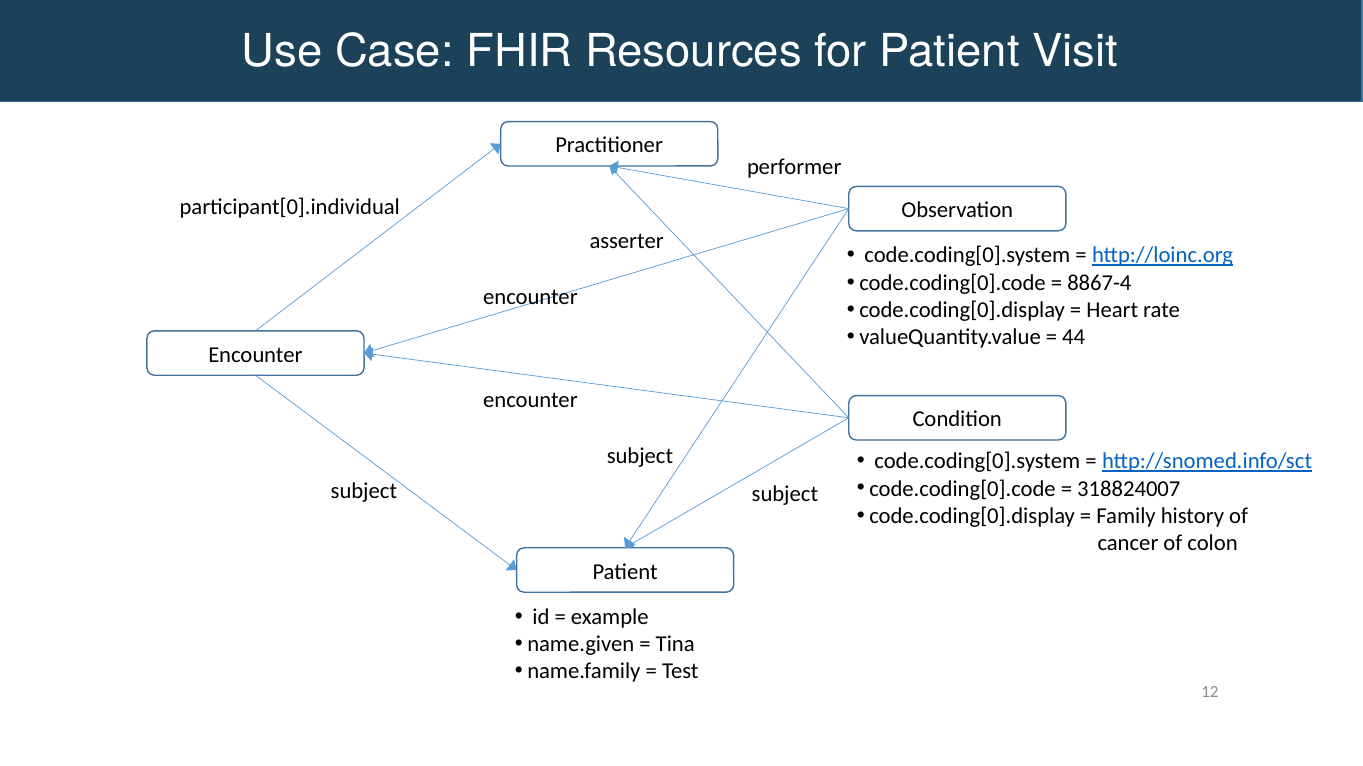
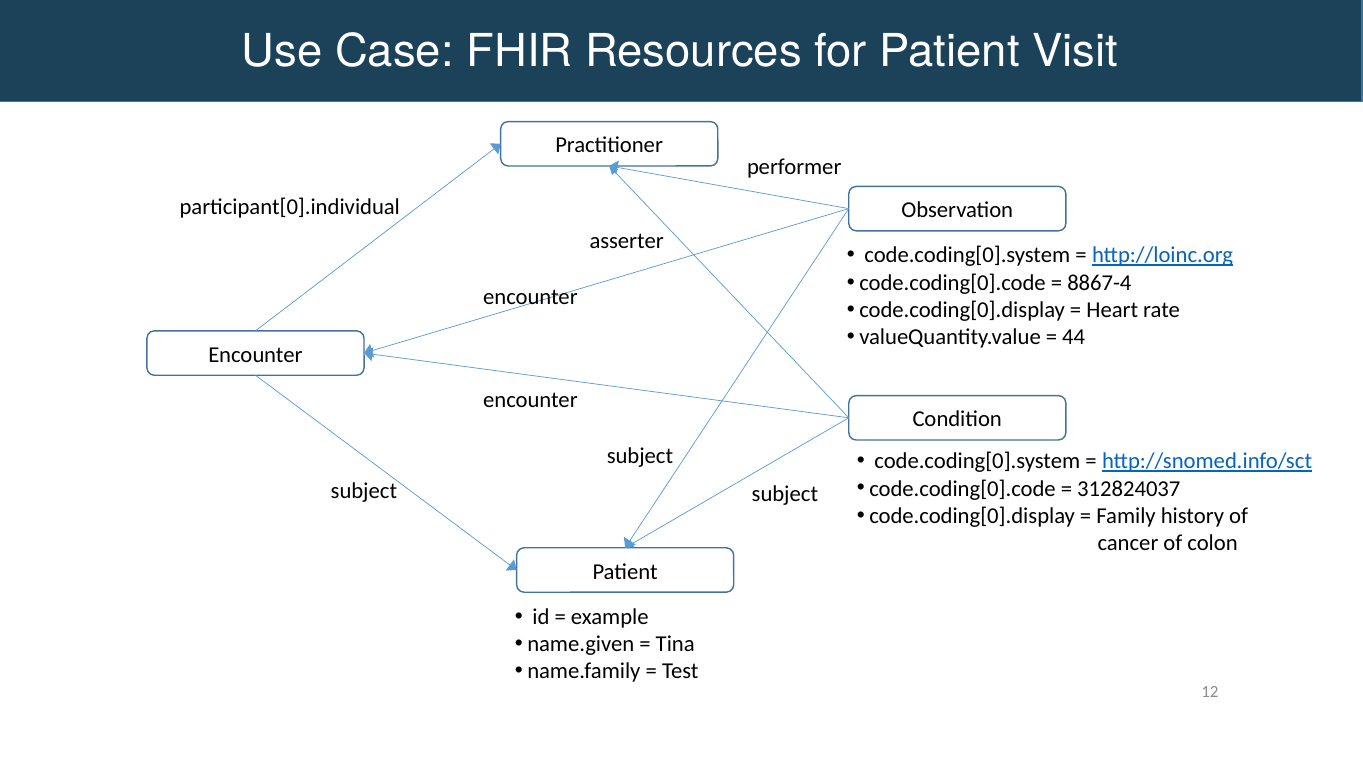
318824007: 318824007 -> 312824037 (1129, 489)
